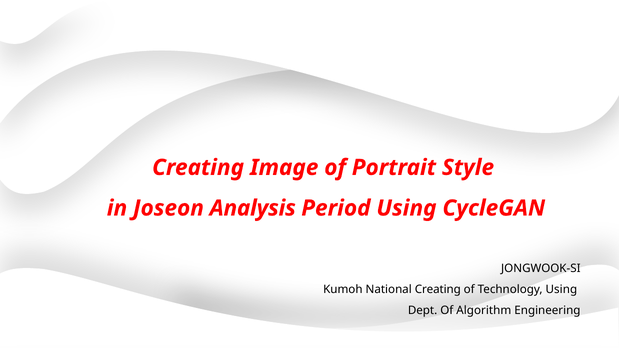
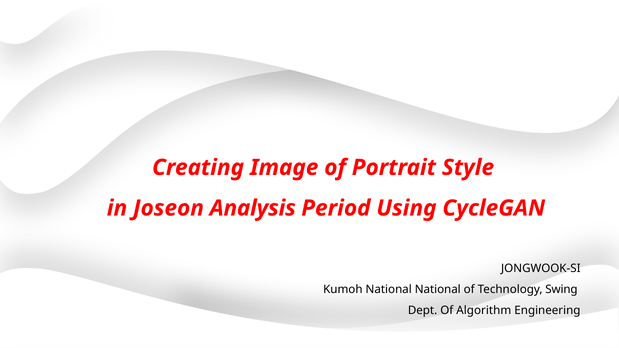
National Creating: Creating -> National (438, 290)
Technology Using: Using -> Swing (561, 290)
